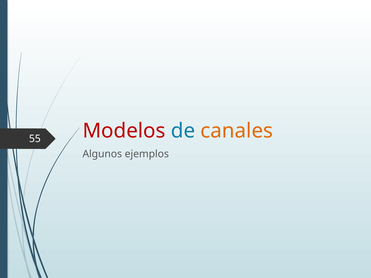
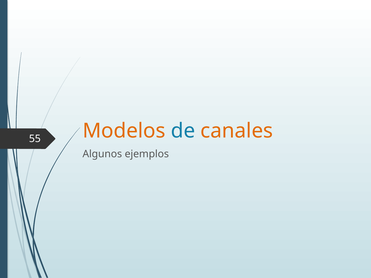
Modelos colour: red -> orange (124, 131)
